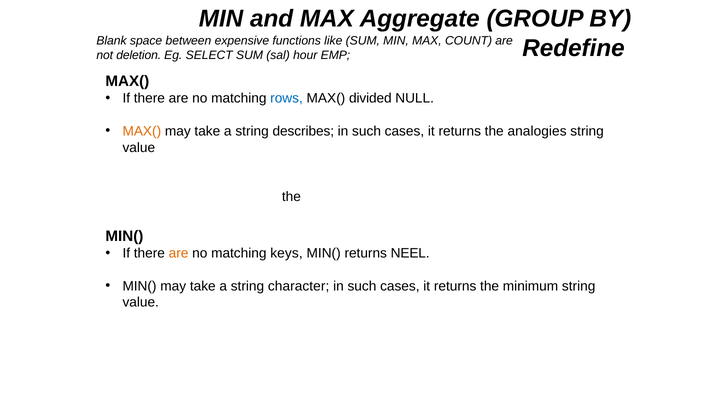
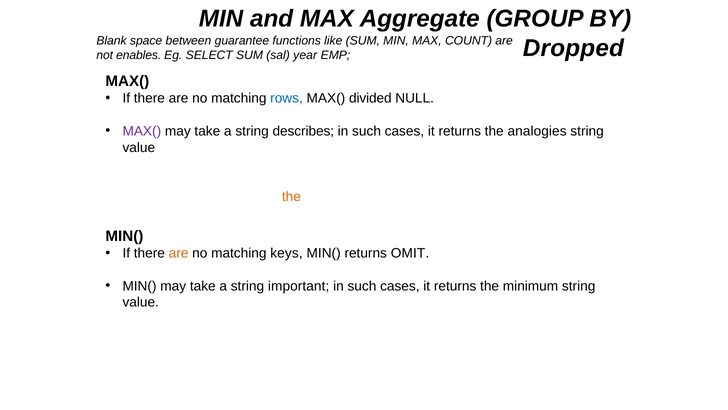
expensive: expensive -> guarantee (242, 41)
Redefine: Redefine -> Dropped (573, 48)
deletion: deletion -> enables (139, 55)
hour: hour -> year (305, 55)
MAX( colour: orange -> purple (142, 131)
the colour: black -> orange (291, 197)
NEEL: NEEL -> OMIT (410, 253)
character: character -> important (299, 286)
